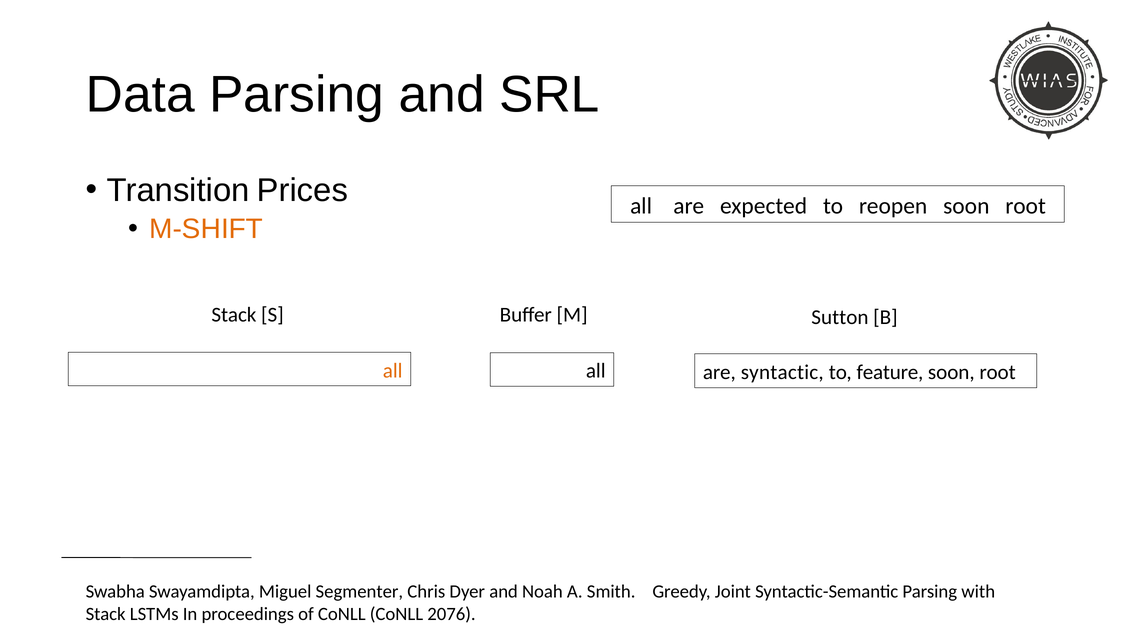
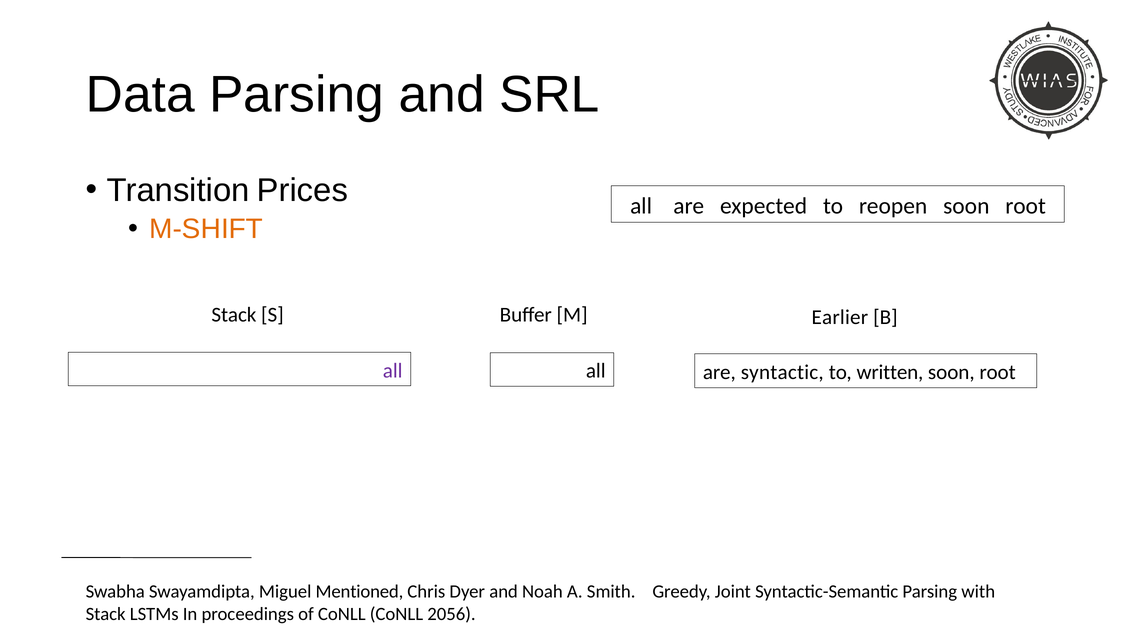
Sutton: Sutton -> Earlier (840, 317)
all colour: orange -> purple (393, 371)
feature: feature -> written (890, 372)
Segmenter: Segmenter -> Mentioned (359, 592)
2076: 2076 -> 2056 (452, 614)
